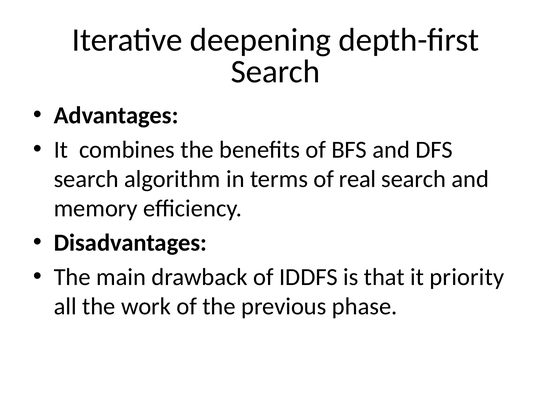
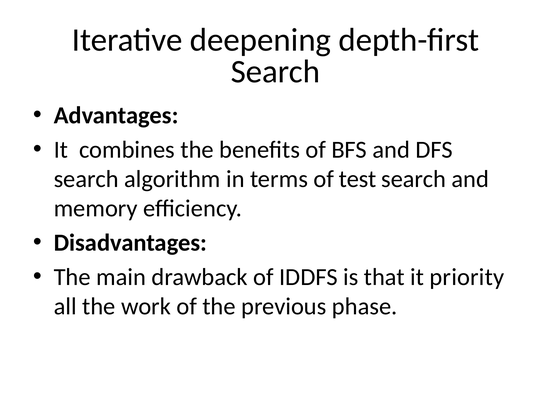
real: real -> test (358, 179)
